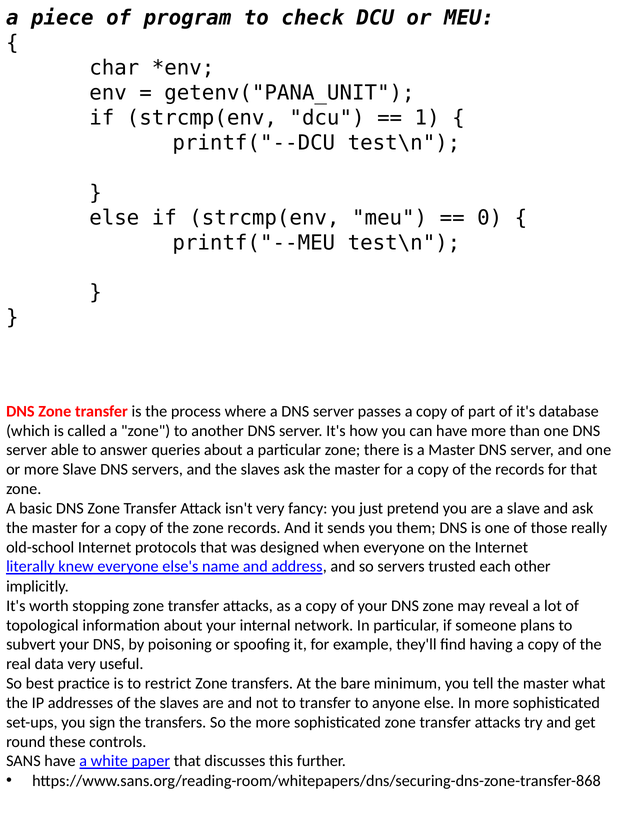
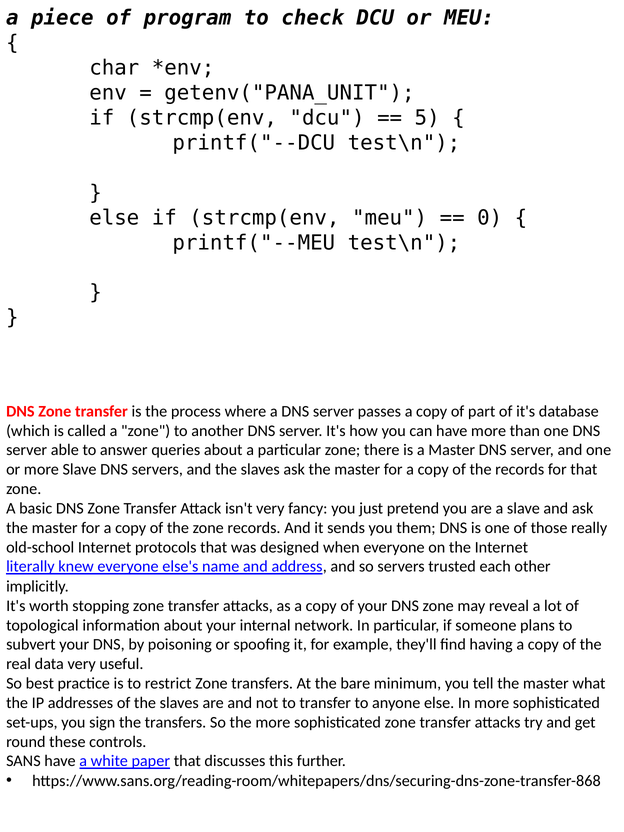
1: 1 -> 5 (427, 118)
